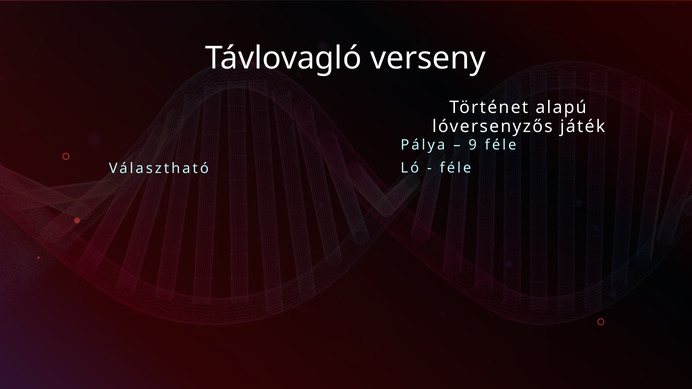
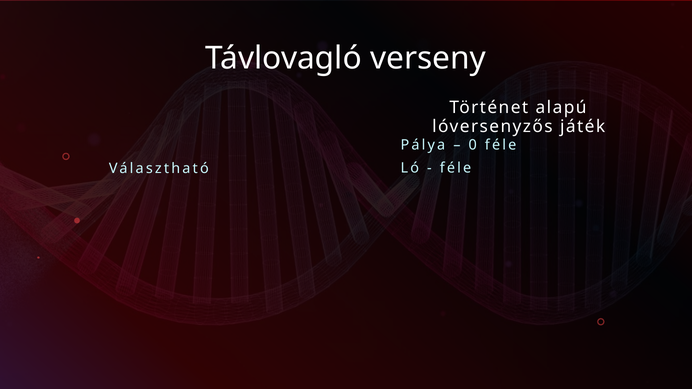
9: 9 -> 0 (473, 145)
